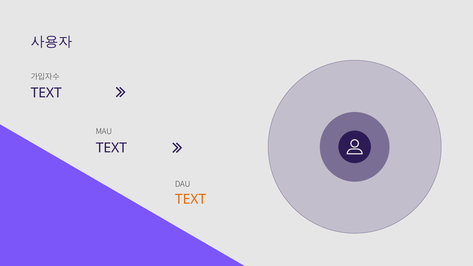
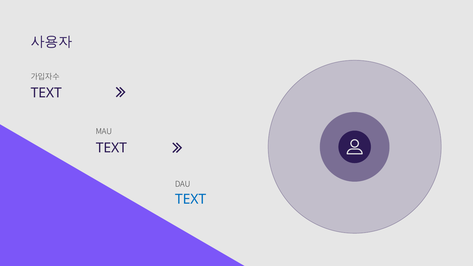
TEXT colour: orange -> blue (191, 199)
